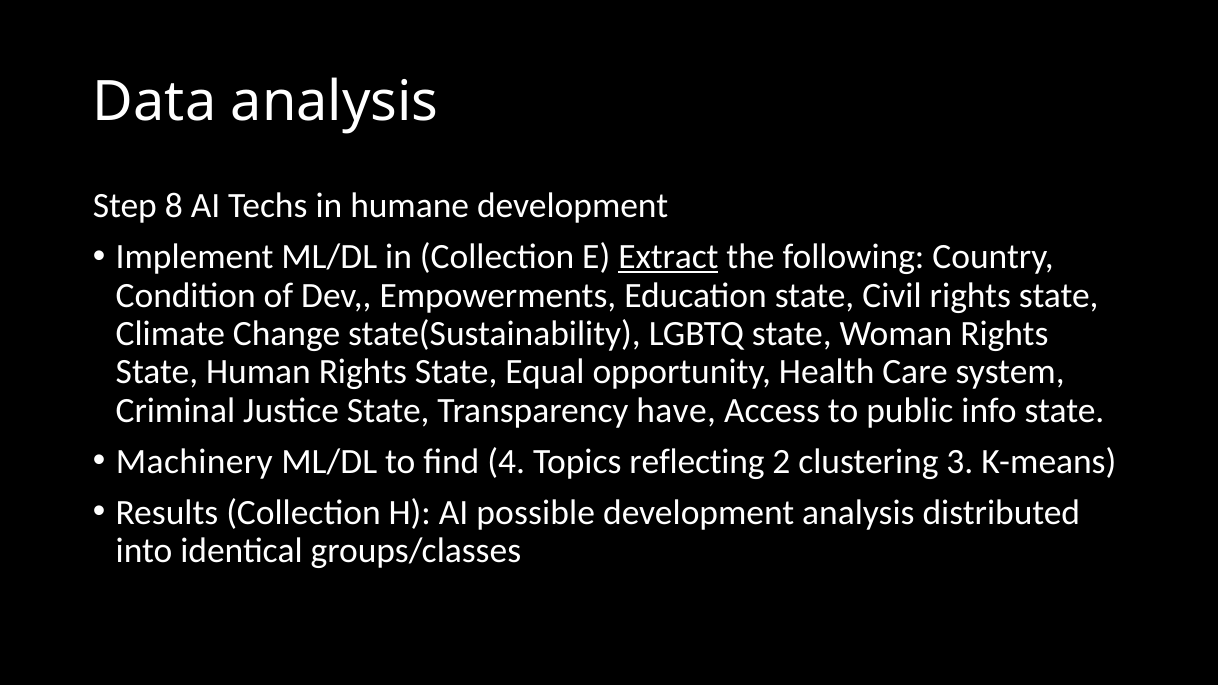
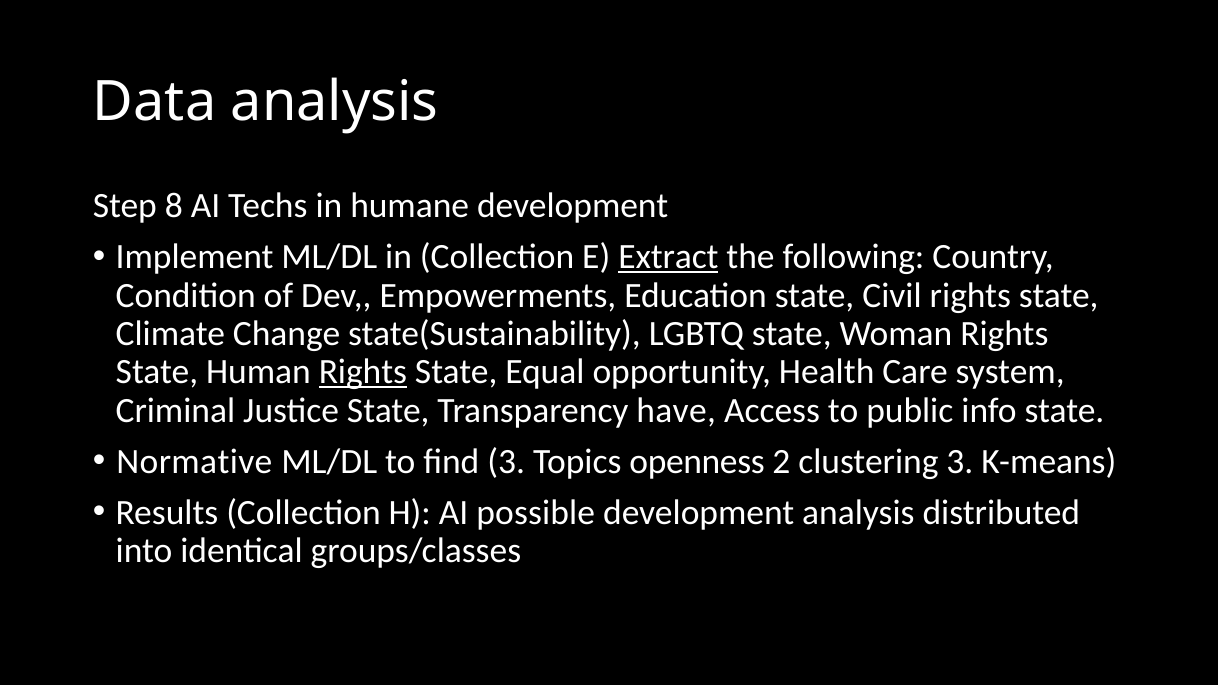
Rights underline: none -> present (363, 372)
Machinery: Machinery -> Normative (194, 462)
find 4: 4 -> 3 (506, 462)
reflecting: reflecting -> openness (697, 462)
